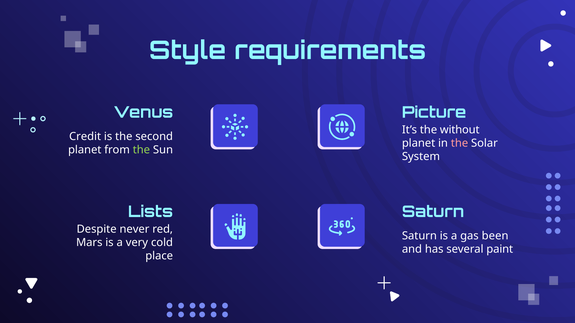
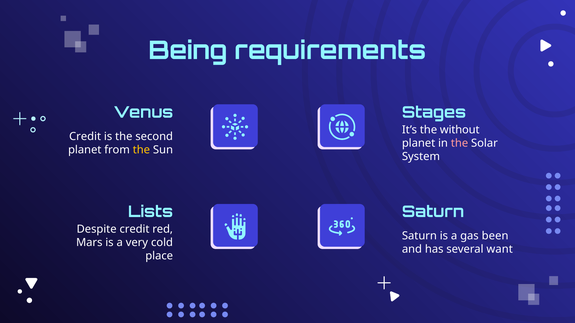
Style: Style -> Being (188, 51)
Picture: Picture -> Stages (434, 113)
the colour: light green -> yellow (141, 150)
Despite never: never -> credit (135, 229)
paint: paint -> want (500, 250)
